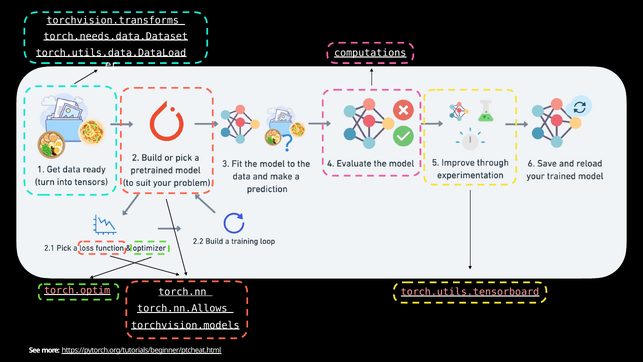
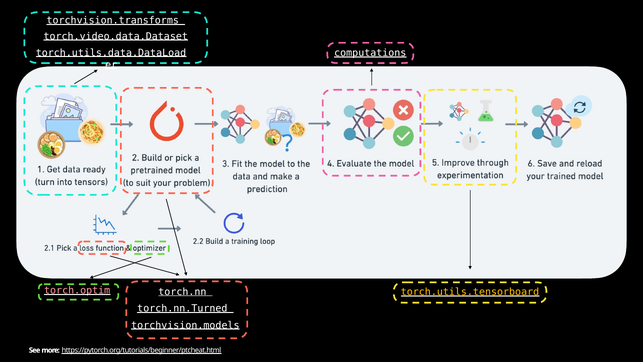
torch.needs.data.Dataset: torch.needs.data.Dataset -> torch.video.data.Dataset (116, 36)
torch.utils.tensorboard colour: pink -> yellow (470, 292)
torch.nn.Allows: torch.nn.Allows -> torch.nn.Turned (182, 308)
